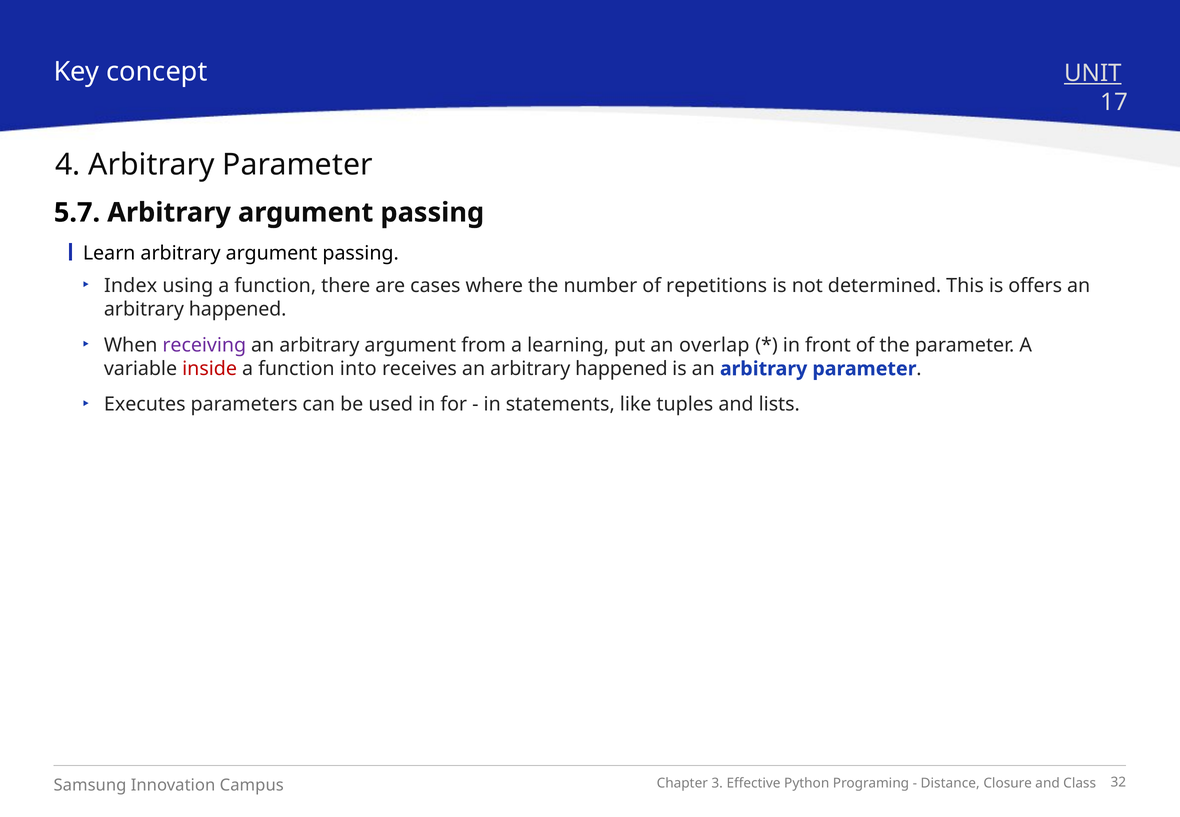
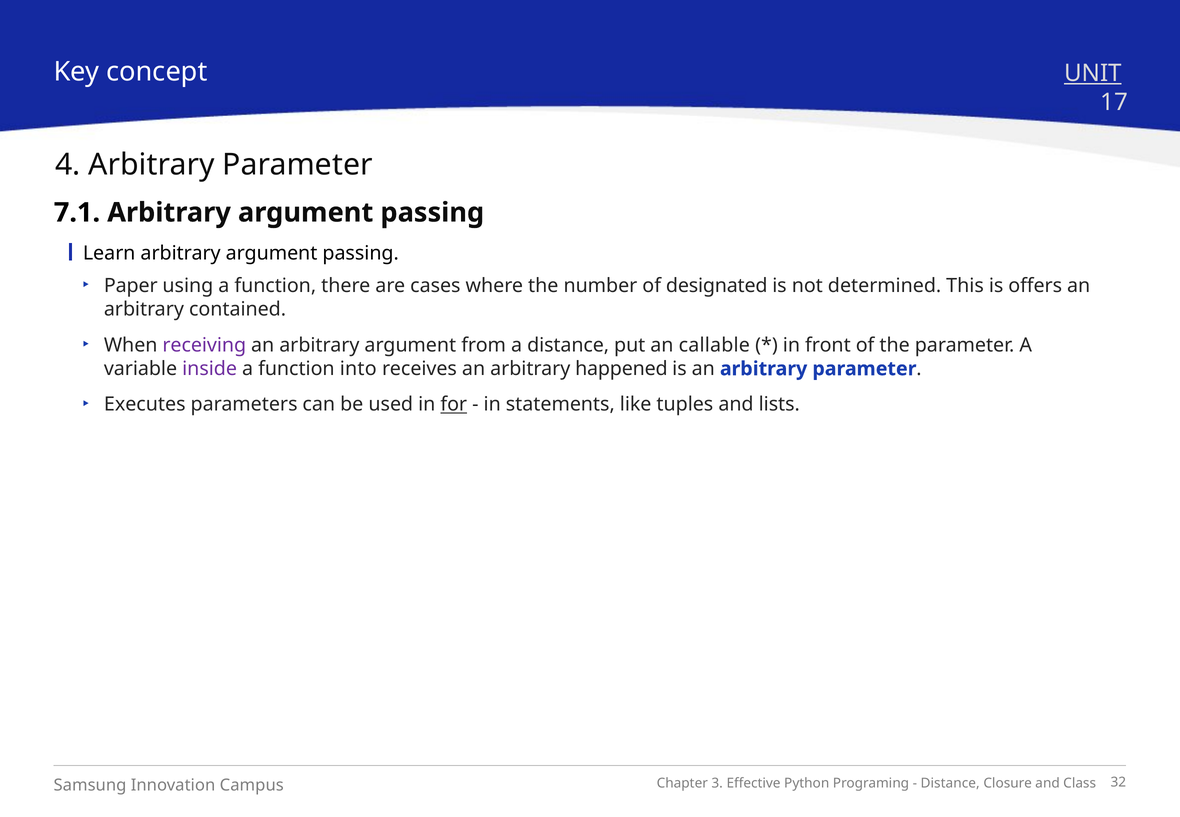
5.7: 5.7 -> 7.1 (77, 213)
Index: Index -> Paper (131, 286)
repetitions: repetitions -> designated (717, 286)
happened: happened -> contained (238, 309)
a learning: learning -> distance (568, 345)
overlap: overlap -> callable (714, 345)
inside colour: red -> purple (210, 369)
for underline: none -> present (454, 404)
